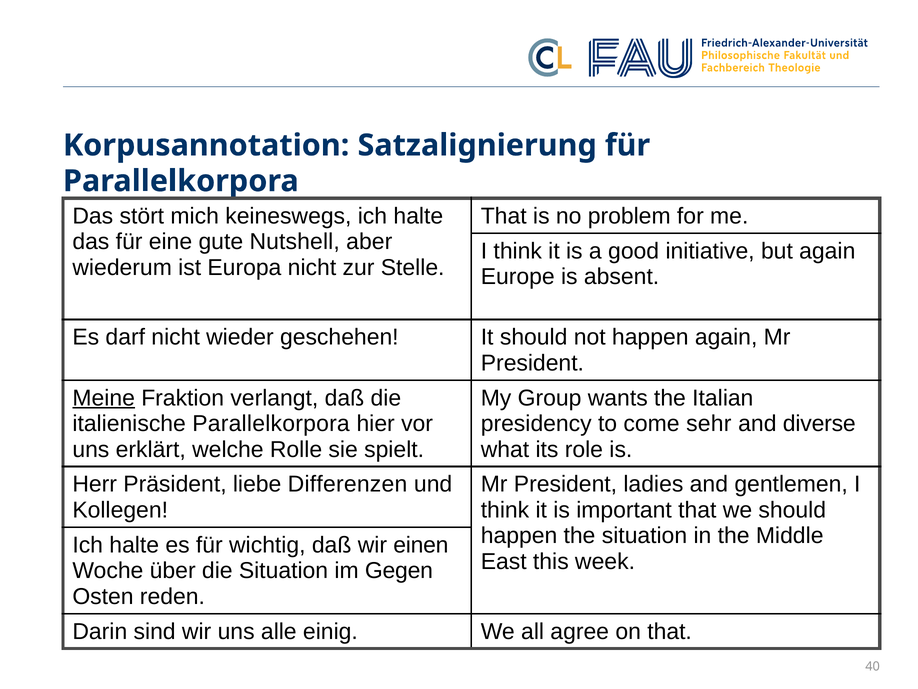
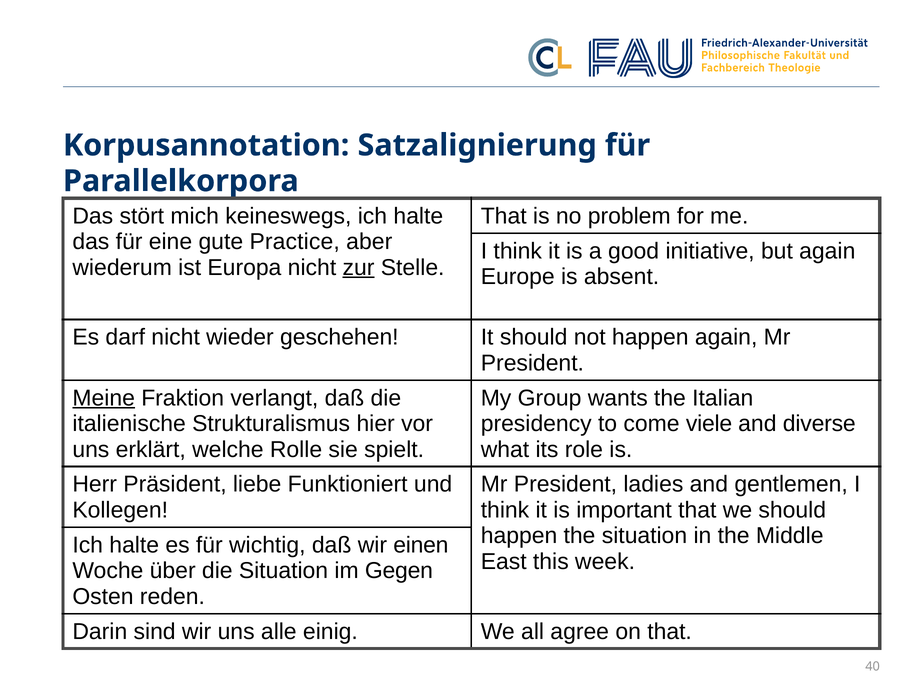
Nutshell: Nutshell -> Practice (295, 242)
zur underline: none -> present (358, 267)
italienische Parallelkorpora: Parallelkorpora -> Strukturalismus (271, 423)
sehr: sehr -> viele (709, 423)
Differenzen: Differenzen -> Funktioniert (348, 484)
